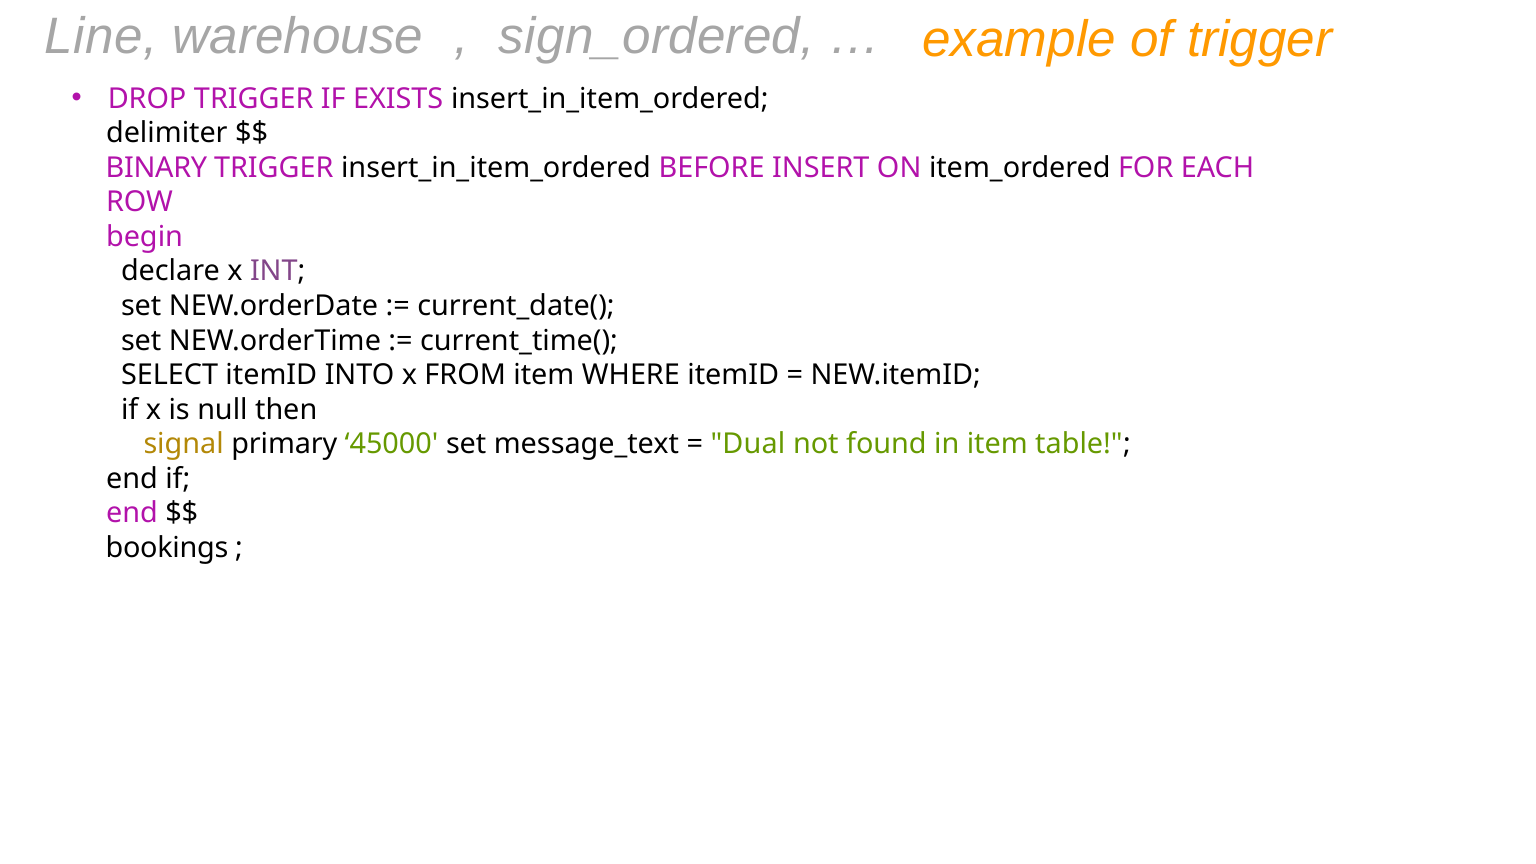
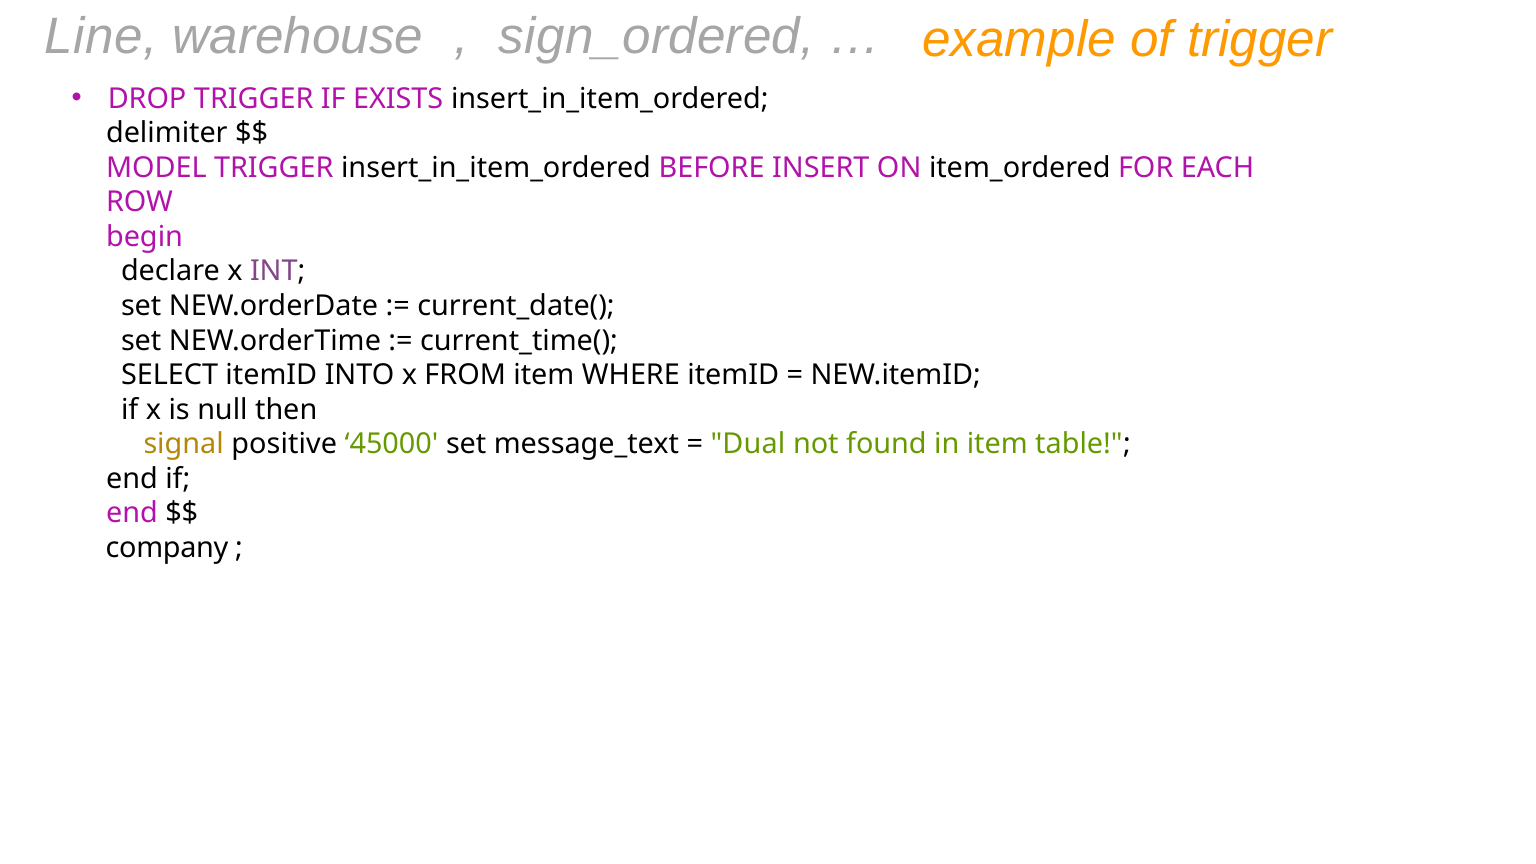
BINARY: BINARY -> MODEL (156, 168)
primary: primary -> positive (284, 444)
bookings: bookings -> company (167, 548)
